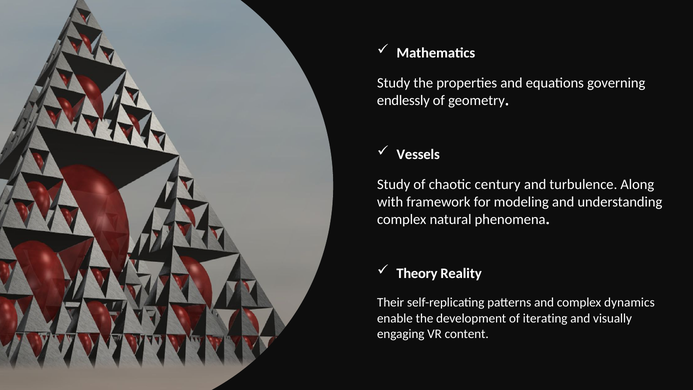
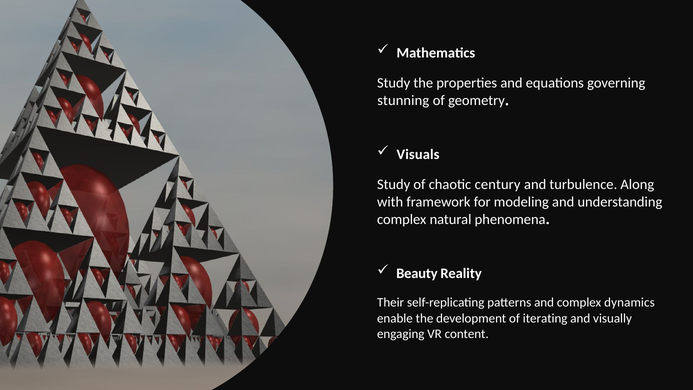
endlessly: endlessly -> stunning (403, 100)
Vessels: Vessels -> Visuals (418, 154)
Theory: Theory -> Beauty (417, 273)
